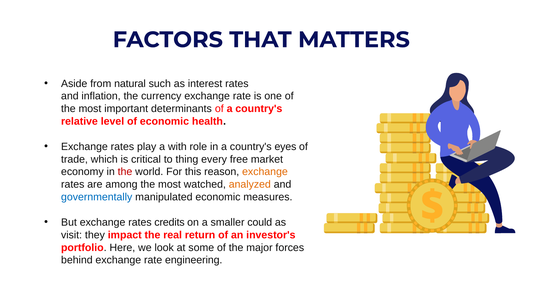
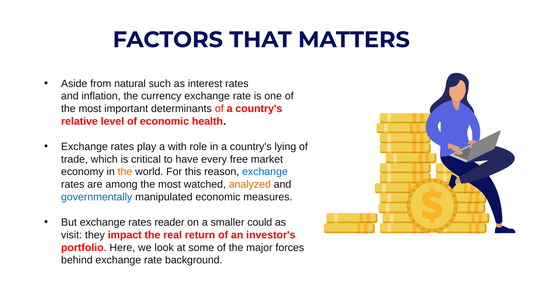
eyes: eyes -> lying (285, 147)
thing: thing -> have (187, 159)
the colour: red -> orange (125, 172)
exchange colour: orange -> blue (265, 172)
credits: credits -> reader (169, 222)
engineering: engineering -> background (194, 260)
